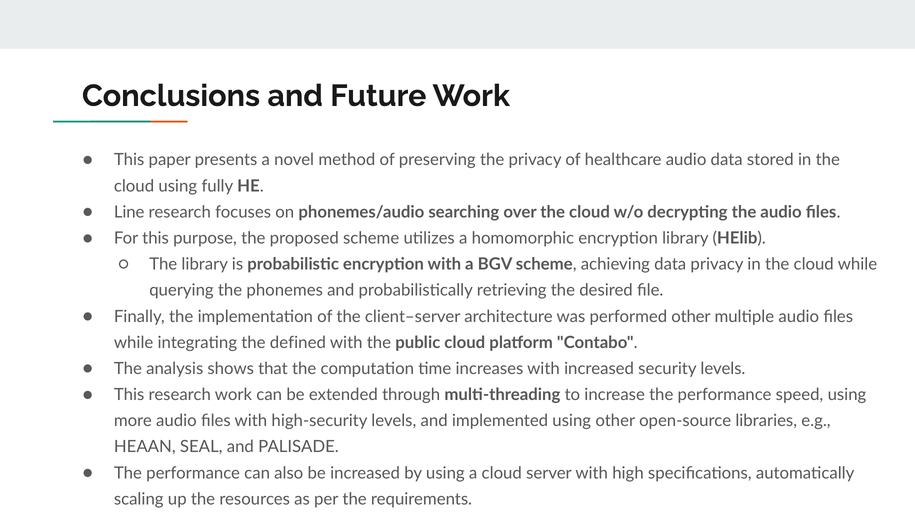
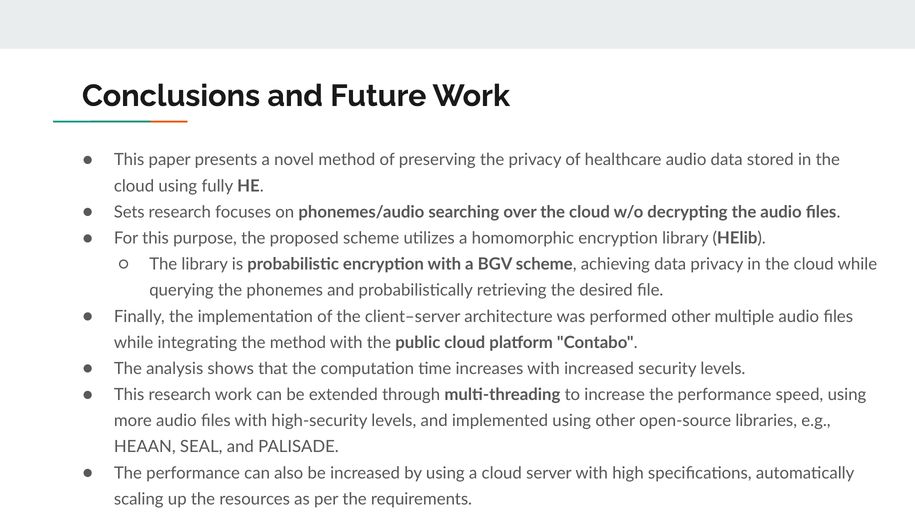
Line: Line -> Sets (129, 212)
the defined: defined -> method (298, 342)
